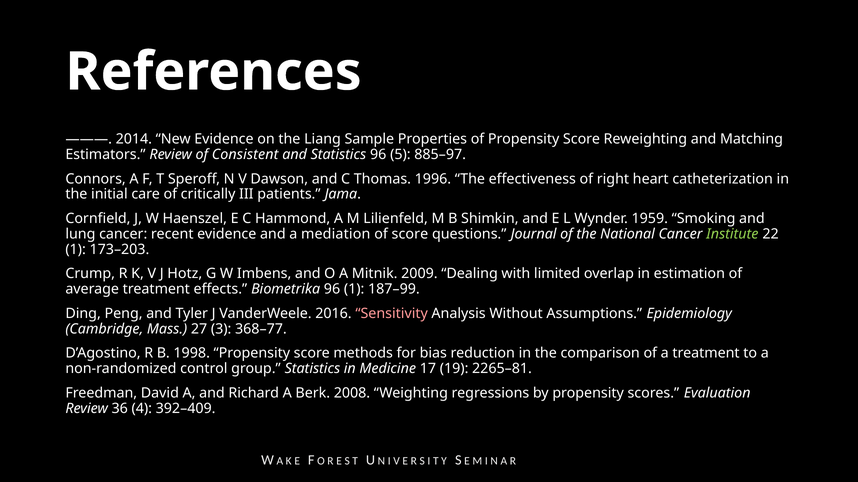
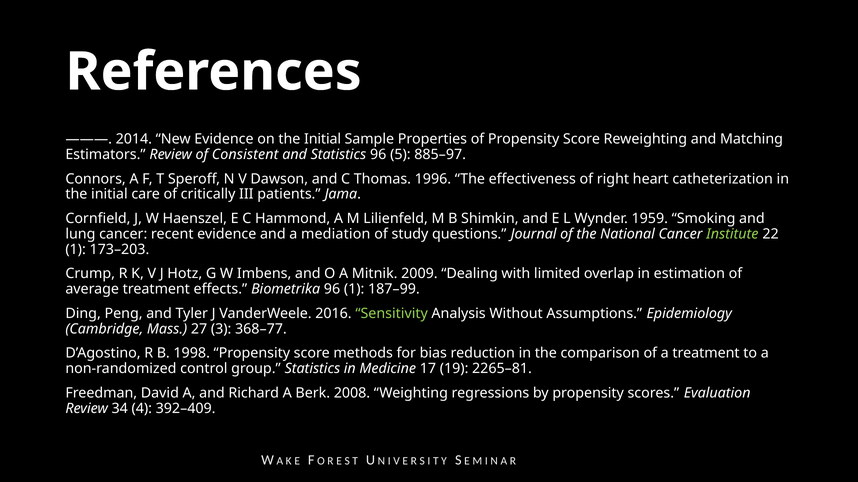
on the Liang: Liang -> Initial (323, 139)
of score: score -> study (410, 234)
Sensitivity colour: pink -> light green (392, 314)
36: 36 -> 34 (120, 409)
